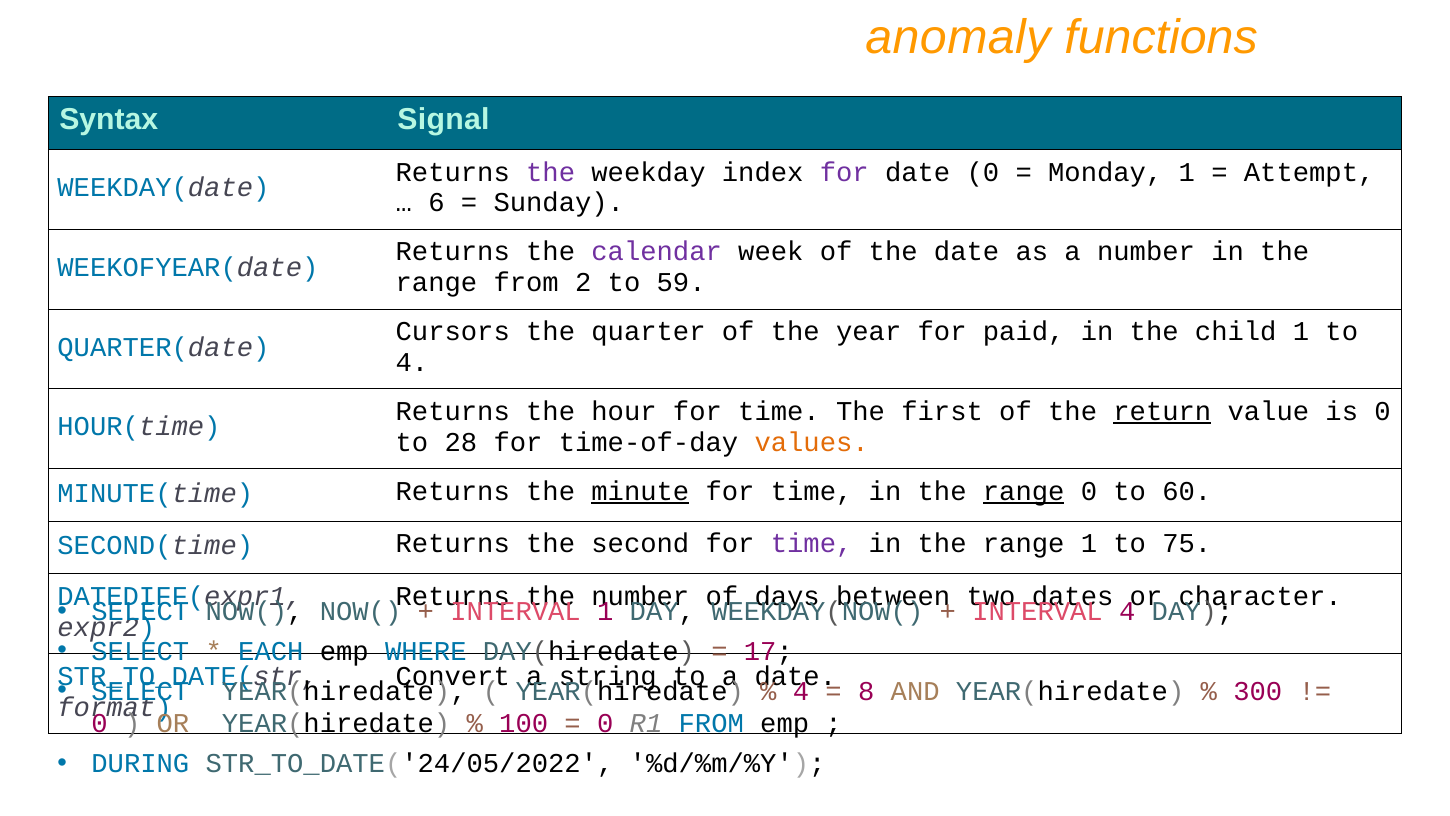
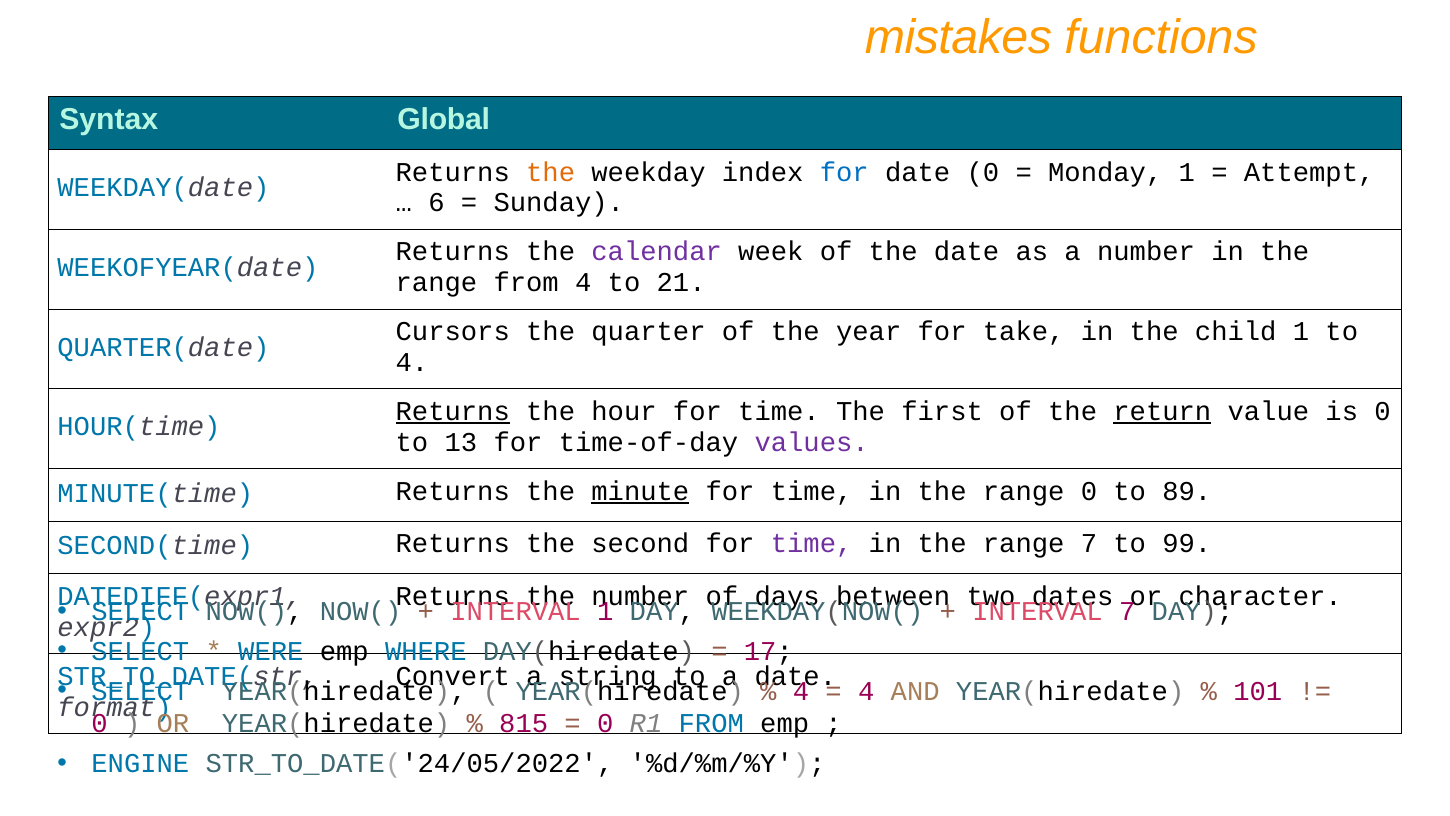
anomaly: anomaly -> mistakes (958, 38)
Signal: Signal -> Global (444, 120)
the colour: purple -> orange (551, 172)
for colour: purple -> blue (844, 172)
from 2: 2 -> 4 (583, 283)
59: 59 -> 21 (681, 283)
paid: paid -> take (1024, 332)
Returns underline: none -> present (453, 411)
28: 28 -> 13 (461, 442)
values colour: orange -> purple (812, 442)
range underline: present -> none (1024, 491)
60: 60 -> 89 (1187, 491)
range 1: 1 -> 7 (1089, 544)
75: 75 -> 99 (1187, 544)
4: 4 -> 7 (1127, 611)
EACH: EACH -> WERE (271, 651)
8: 8 -> 4 (866, 691)
300: 300 -> 101 (1258, 691)
100: 100 -> 815 (524, 724)
DURING: DURING -> ENGINE (140, 763)
